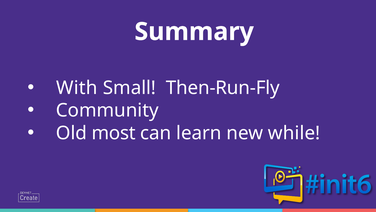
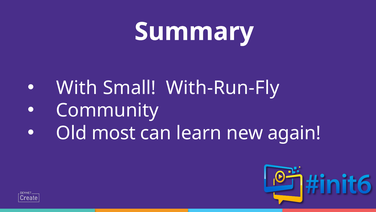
Then-Run-Fly: Then-Run-Fly -> With-Run-Fly (223, 88)
while: while -> again (294, 133)
